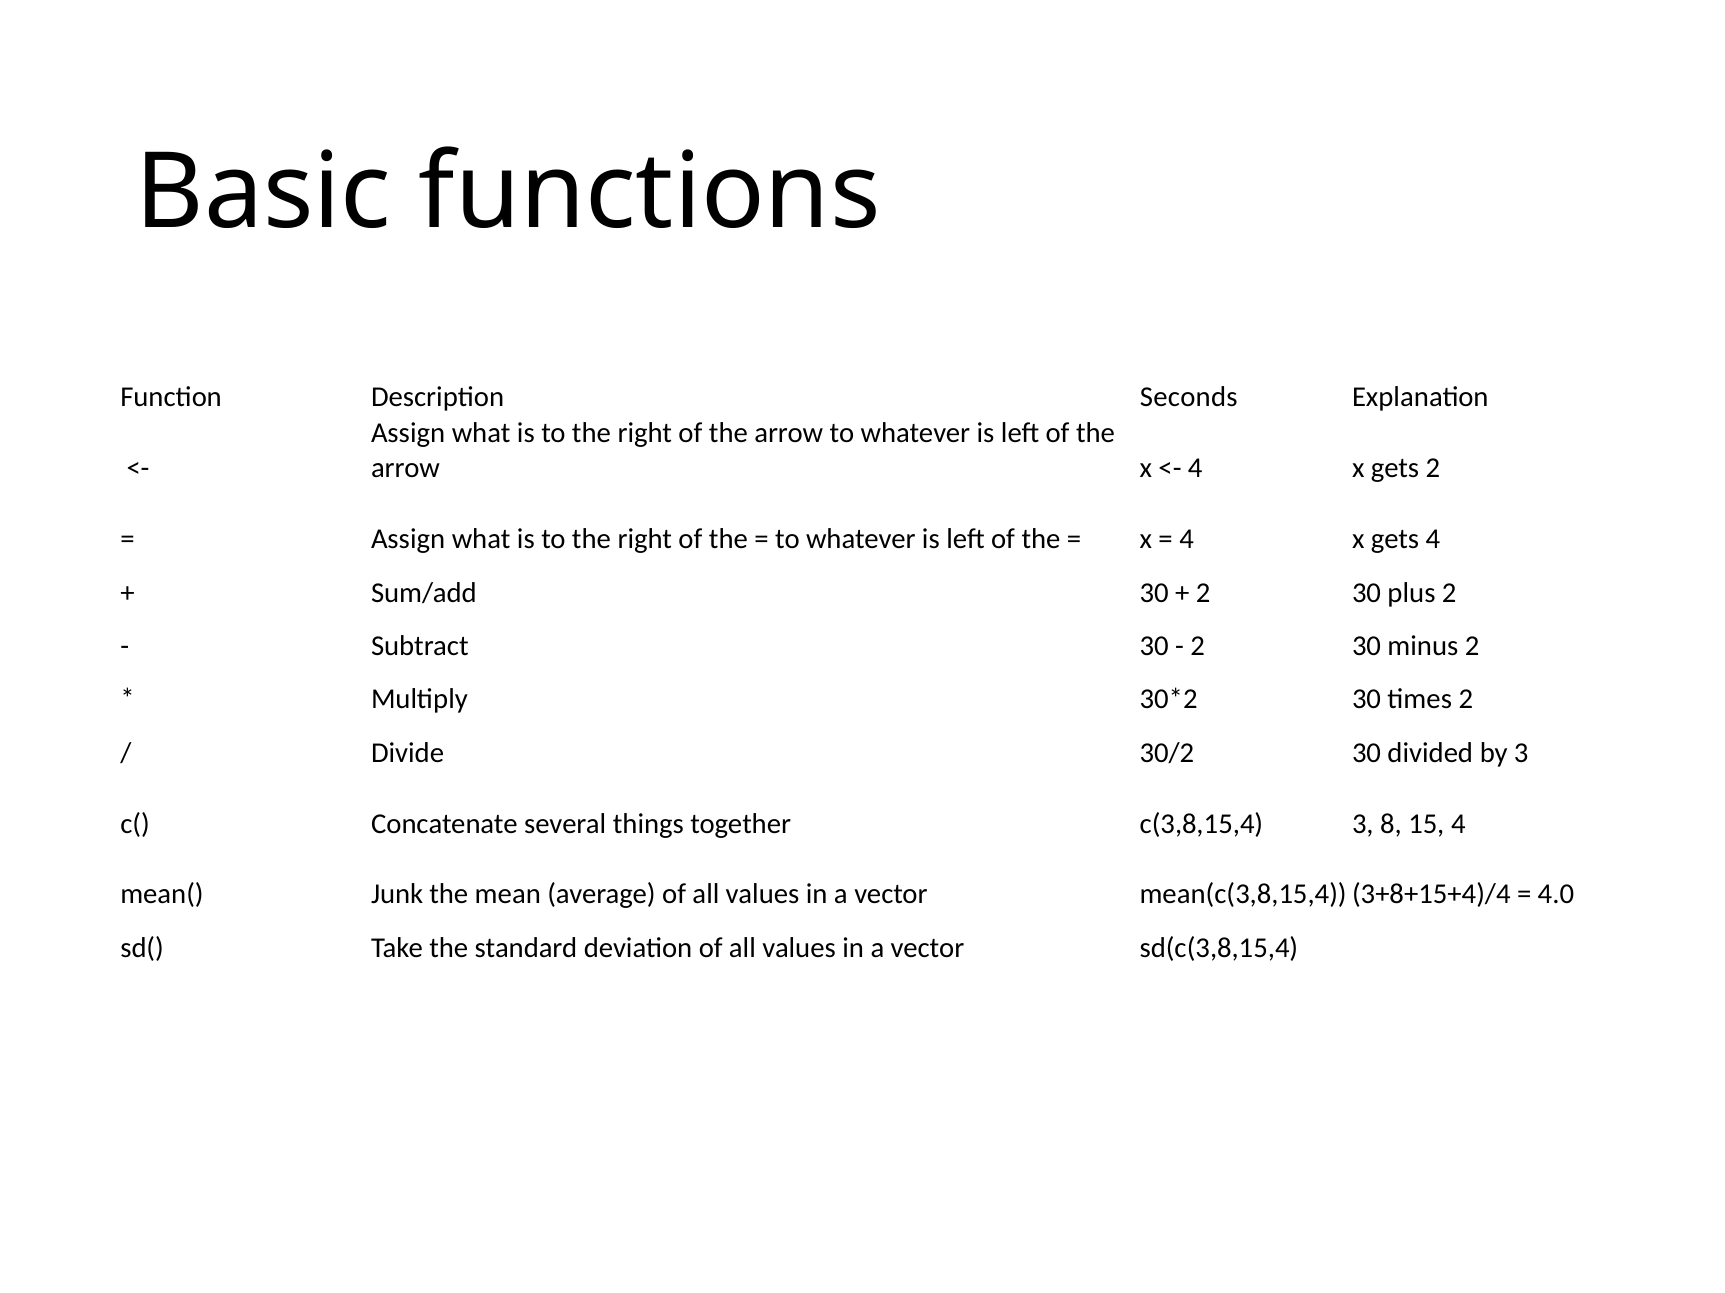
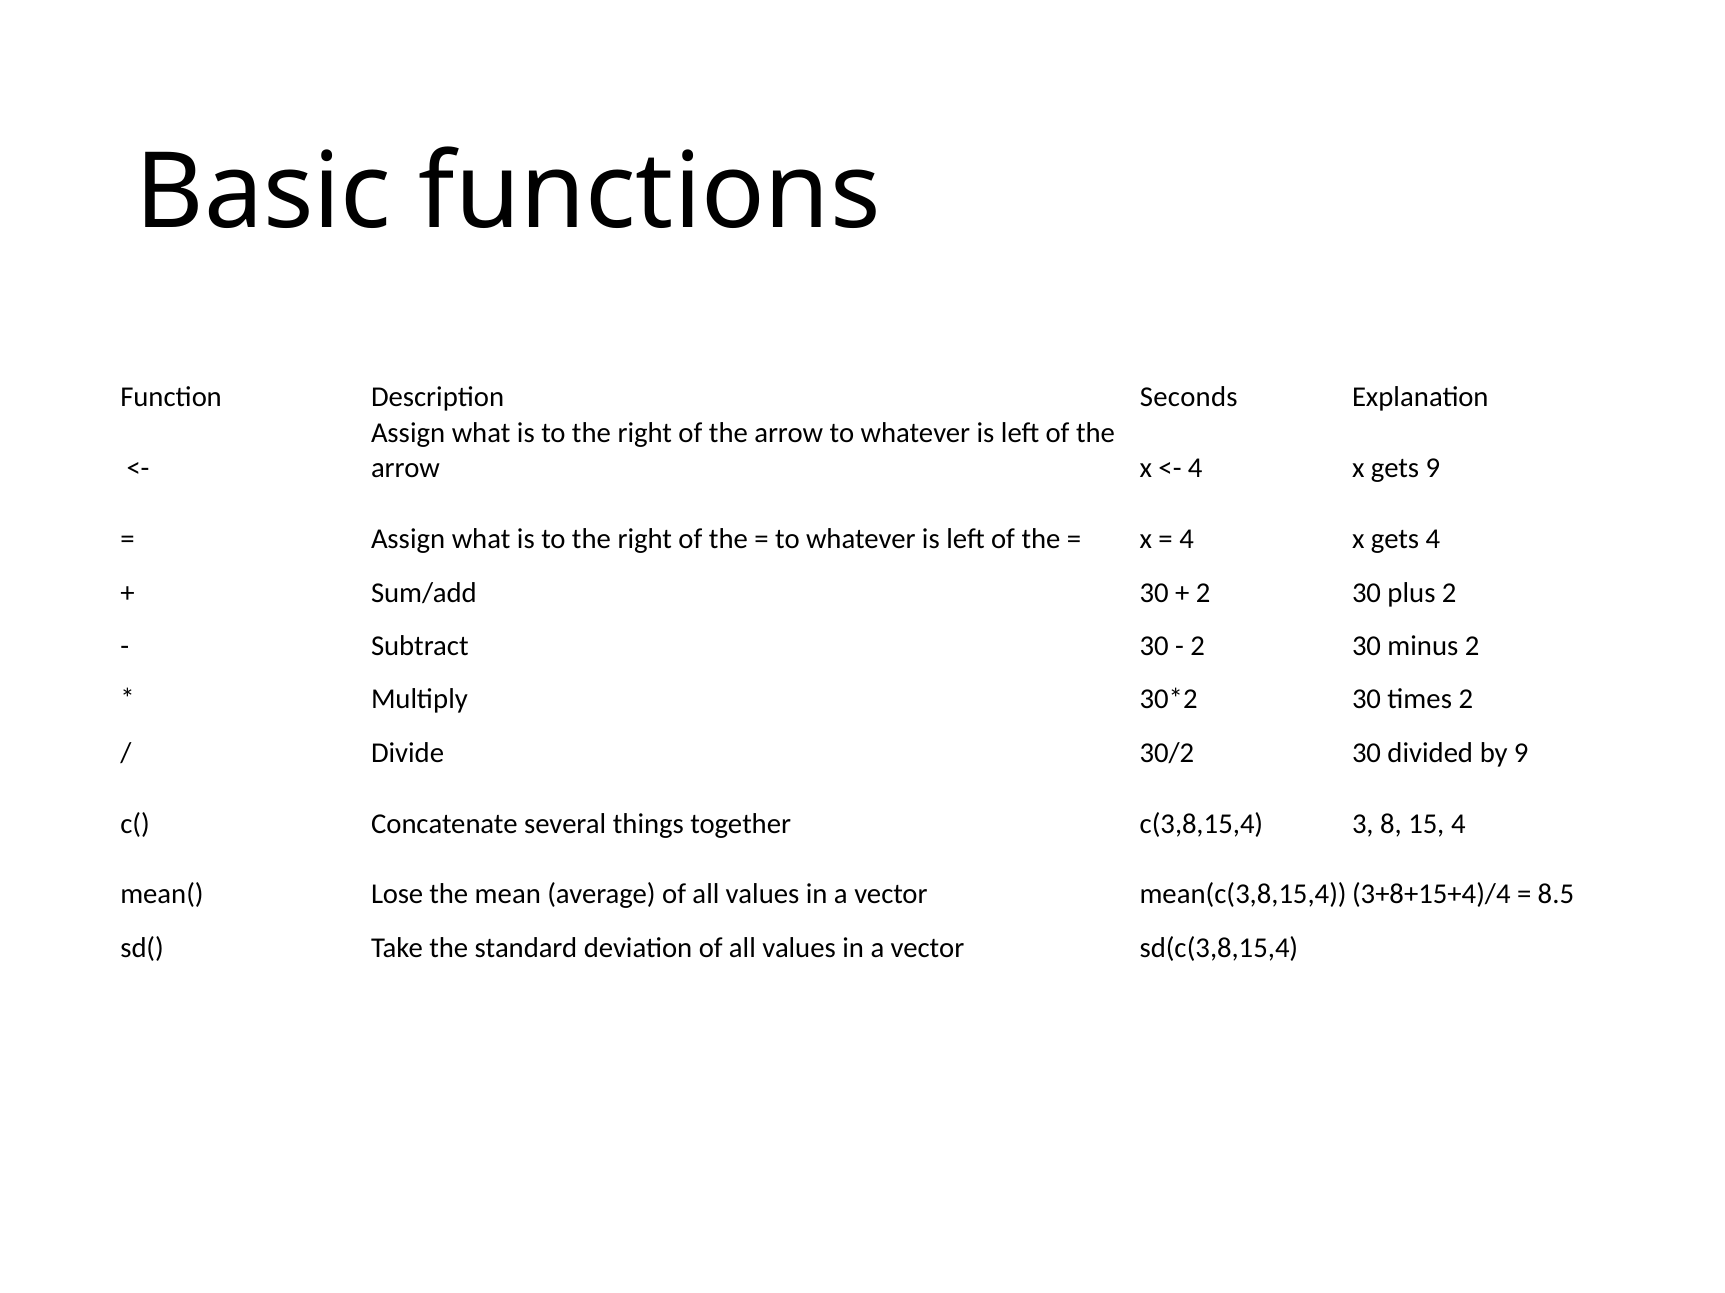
gets 2: 2 -> 9 (1433, 469)
by 3: 3 -> 9 (1521, 753)
Junk: Junk -> Lose (397, 895)
4.0: 4.0 -> 8.5 (1556, 895)
